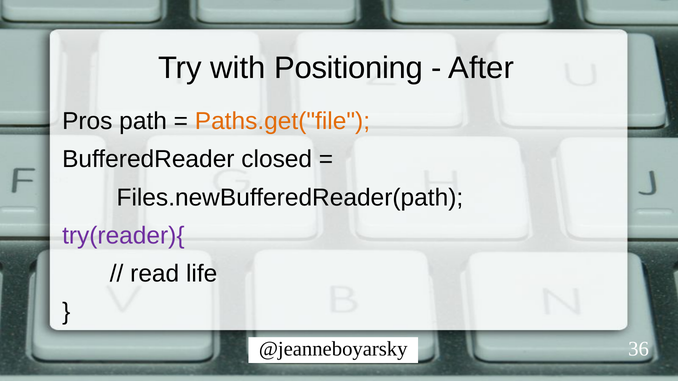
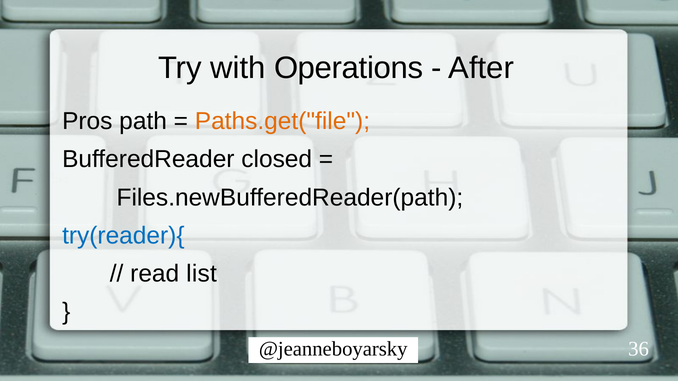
Positioning: Positioning -> Operations (349, 68)
try(reader){ colour: purple -> blue (123, 236)
life: life -> list (202, 274)
